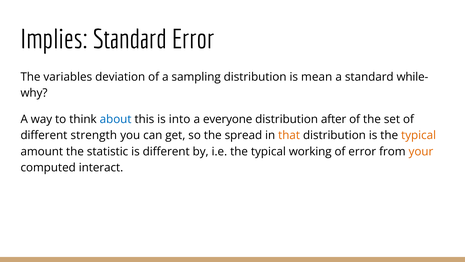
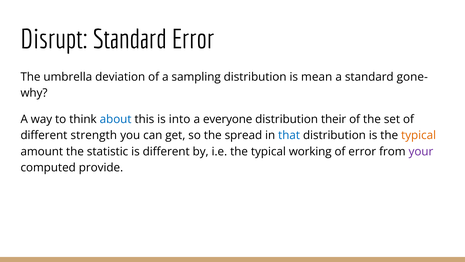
Implies: Implies -> Disrupt (54, 39)
variables: variables -> umbrella (68, 77)
while-: while- -> gone- (412, 77)
after: after -> their (334, 119)
that colour: orange -> blue (289, 135)
your colour: orange -> purple (421, 151)
interact: interact -> provide (101, 167)
